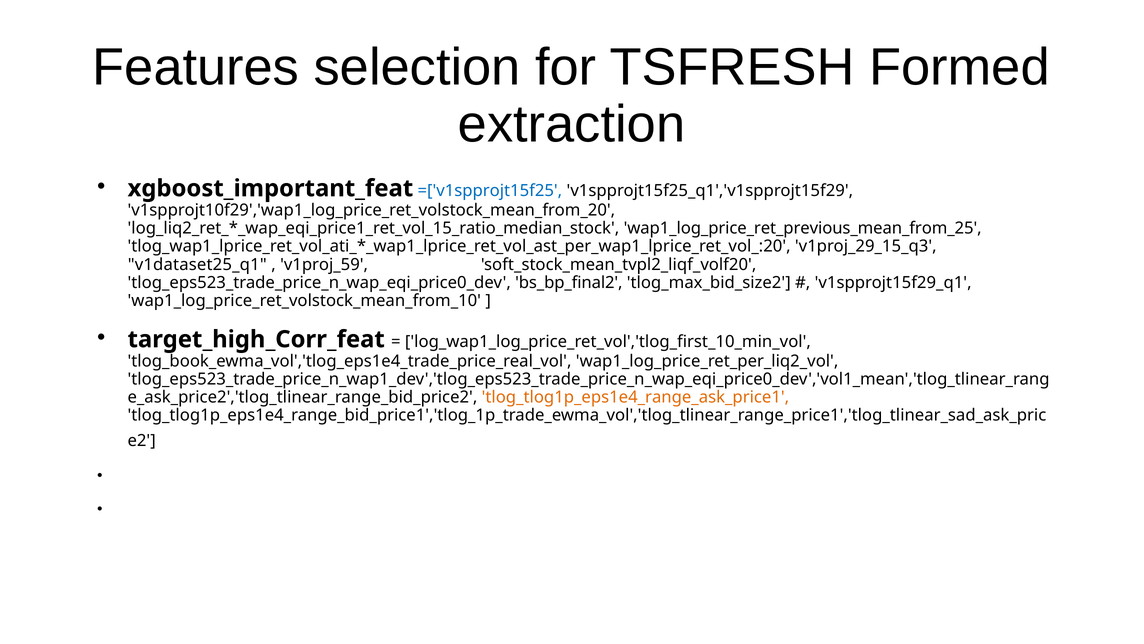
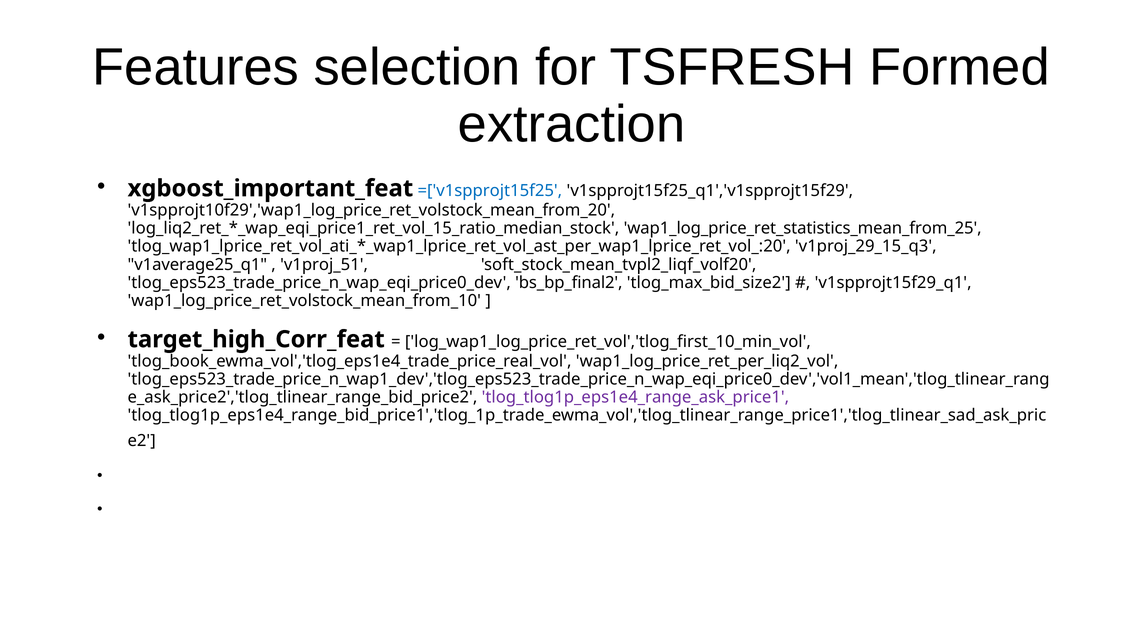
wap1_log_price_ret_previous_mean_from_25: wap1_log_price_ret_previous_mean_from_25 -> wap1_log_price_ret_statistics_mean_from_25 (803, 228)
v1dataset25_q1: v1dataset25_q1 -> v1average25_q1 (197, 264)
v1proj_59: v1proj_59 -> v1proj_51 (324, 264)
tlog_tlog1p_eps1e4_range_ask_price1 colour: orange -> purple (635, 397)
